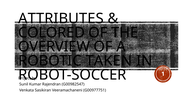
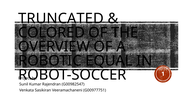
ATTRIBUTES: ATTRIBUTES -> TRUNCATED (61, 18)
TAKEN: TAKEN -> EQUAL (109, 61)
